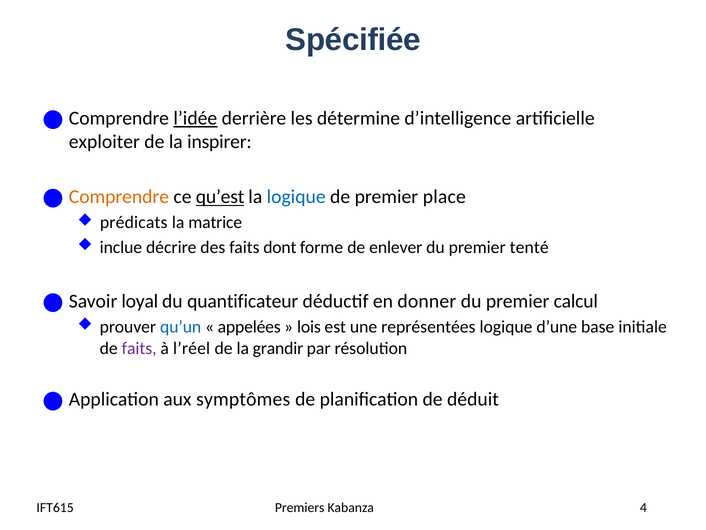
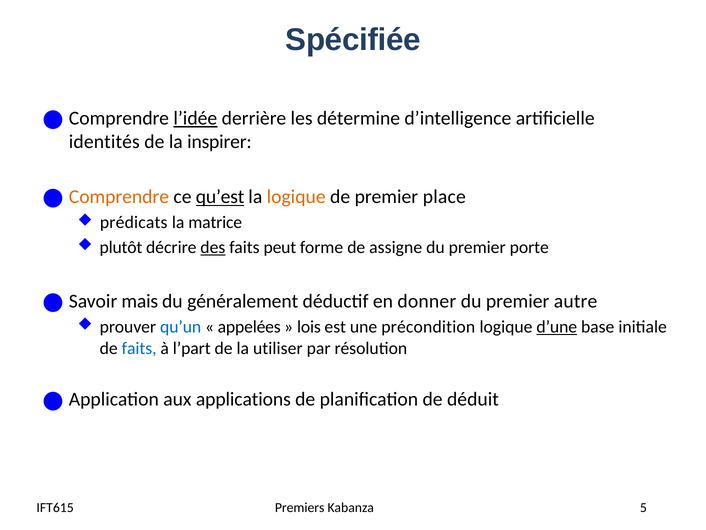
exploiter: exploiter -> identités (104, 142)
logique colour: blue -> orange (296, 197)
inclue: inclue -> plutôt (121, 247)
des underline: none -> present (213, 247)
dont: dont -> peut (280, 247)
enlever: enlever -> assigne (396, 247)
tenté: tenté -> porte (529, 247)
loyal: loyal -> mais (140, 301)
quantificateur: quantificateur -> généralement (243, 301)
calcul: calcul -> autre (576, 301)
représentées: représentées -> précondition (428, 327)
d’une underline: none -> present (557, 327)
faits colour: purple -> blue (139, 348)
l’réel: l’réel -> l’part (192, 348)
grandir: grandir -> utiliser (278, 348)
symptômes: symptômes -> applications (243, 399)
4: 4 -> 5 (643, 507)
